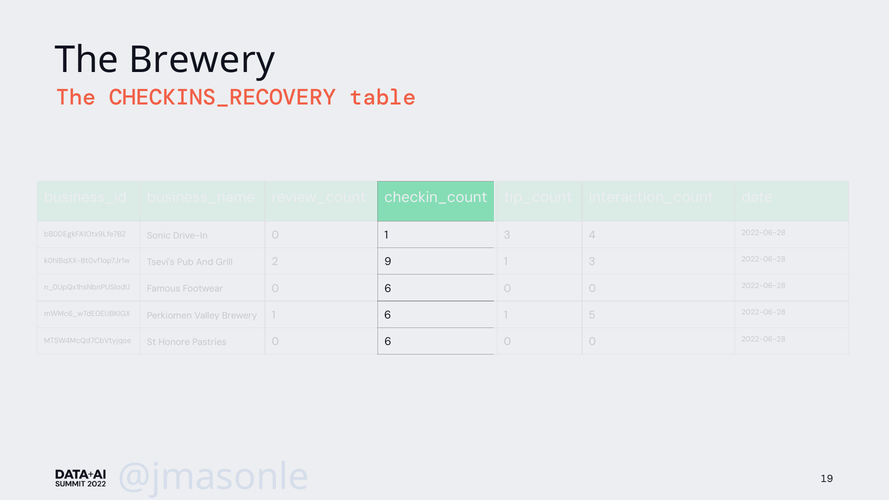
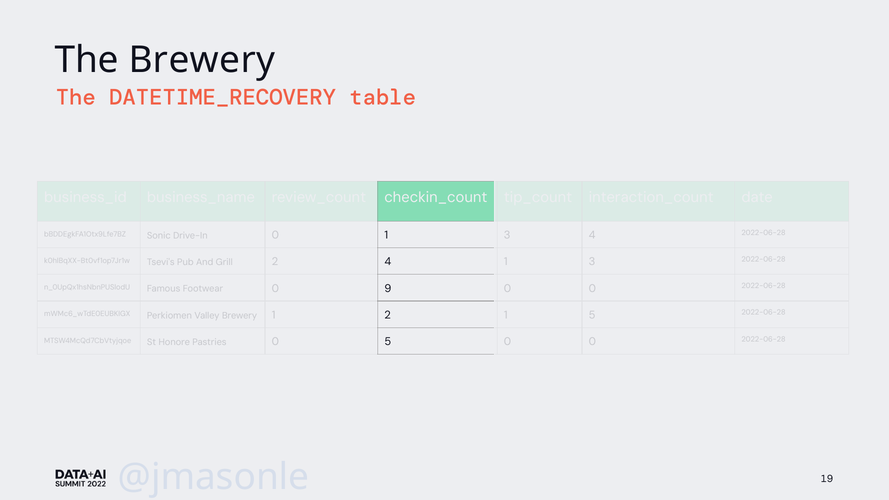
CHECKINS_RECOVERY: CHECKINS_RECOVERY -> DATETIME_RECOVERY (223, 98)
9: 9 -> 4 (388, 262)
6: 6 -> 9 (388, 288)
6: 6 -> 2 (388, 315)
6: 6 -> 5 (388, 342)
